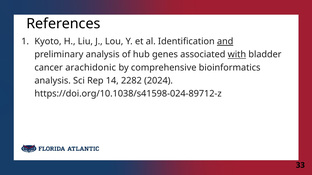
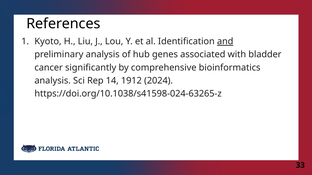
with underline: present -> none (237, 55)
arachidonic: arachidonic -> significantly (91, 68)
2282: 2282 -> 1912 (131, 81)
https://doi.org/10.1038/s41598-024-89712-z: https://doi.org/10.1038/s41598-024-89712-z -> https://doi.org/10.1038/s41598-024-63265-z (128, 94)
